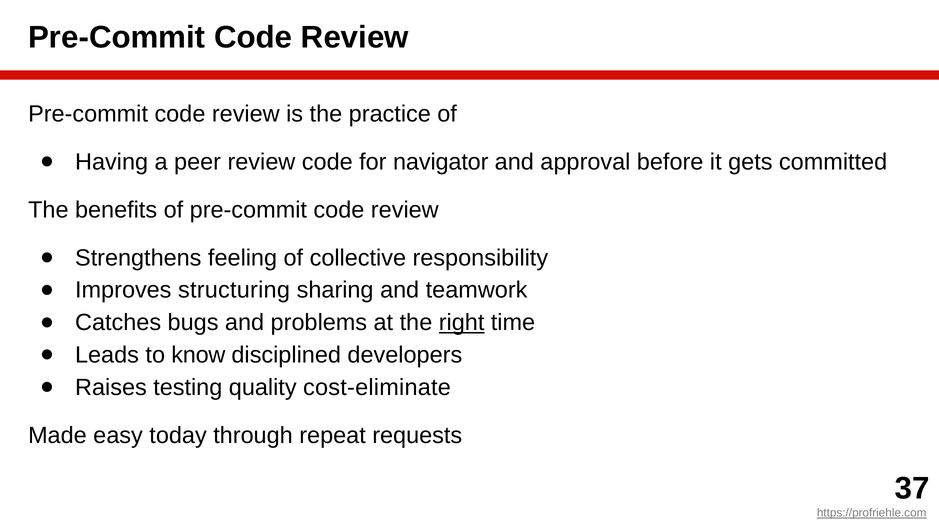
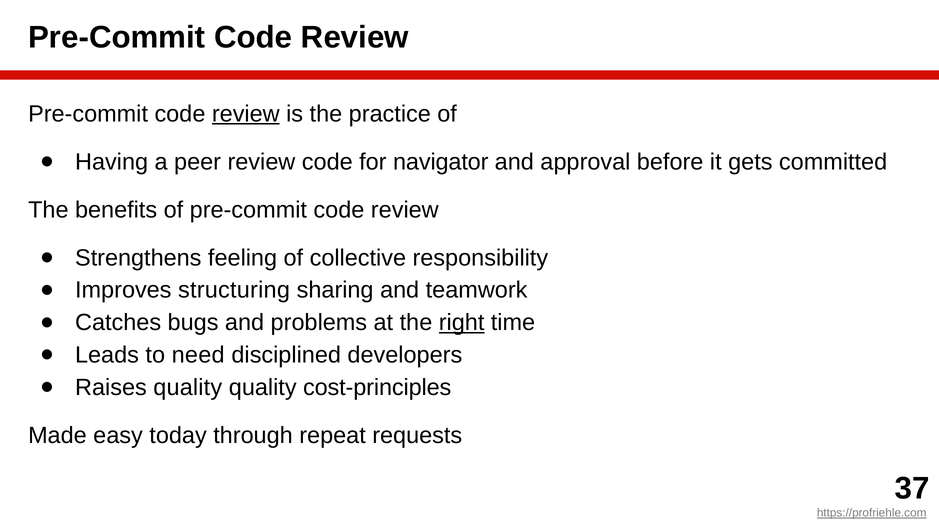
review underline: none -> present (246, 114)
know: know -> need (198, 355)
Raises testing: testing -> quality (188, 387)
cost-eliminate: cost-eliminate -> cost-principles (377, 387)
